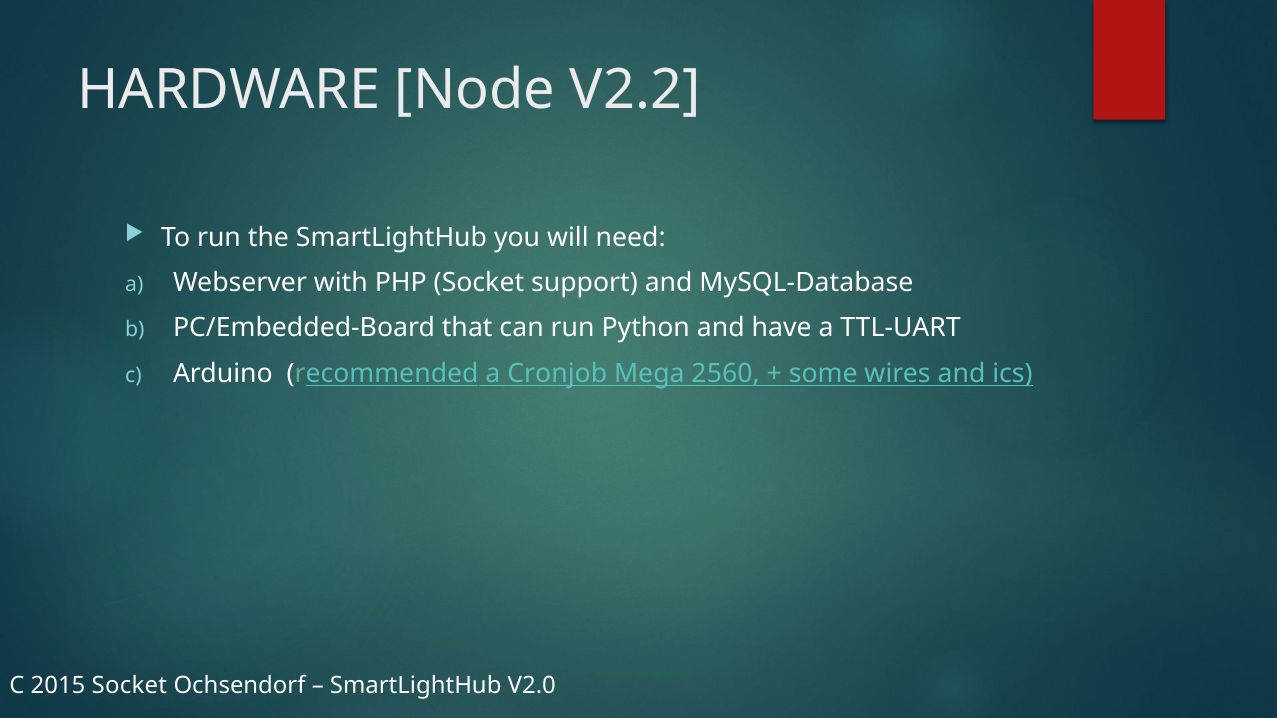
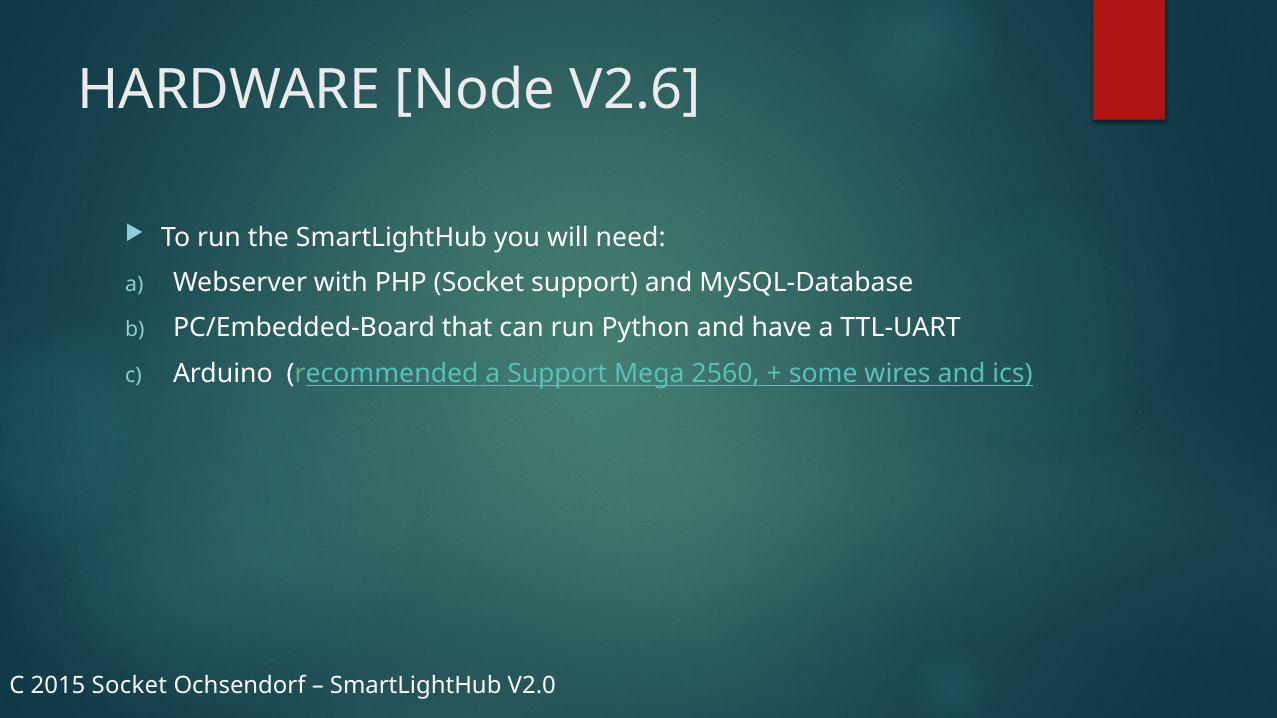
V2.2: V2.2 -> V2.6 (635, 90)
a Cronjob: Cronjob -> Support (557, 373)
